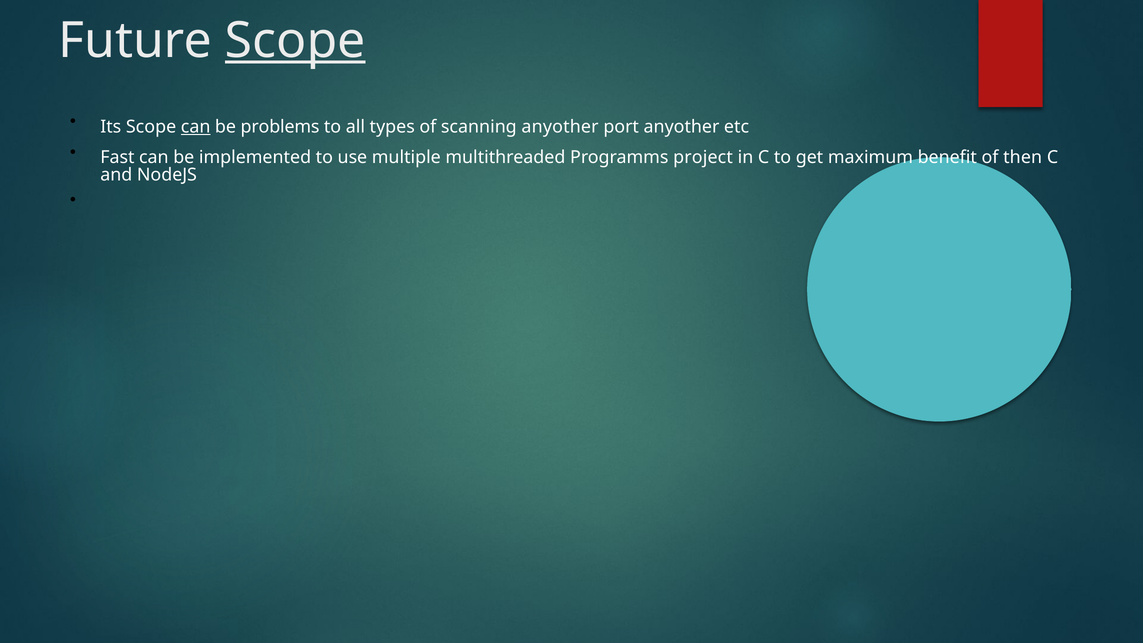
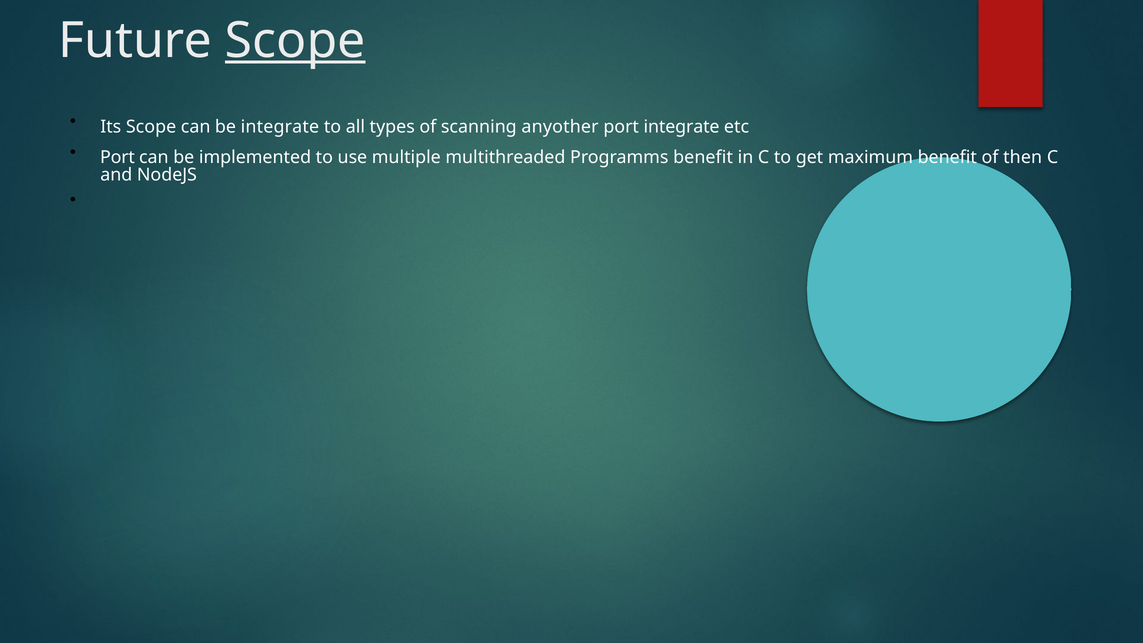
can underline: present -> none (196, 127)
be problems: problems -> integrate (280, 127)
port anyother: anyother -> integrate (682, 127)
Fast: Fast -> Port (117, 158)
Programms project: project -> benefit (703, 158)
